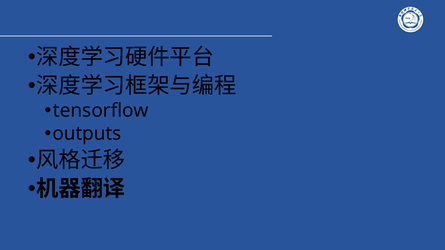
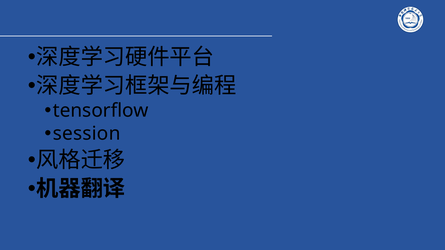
outputs: outputs -> session (87, 134)
